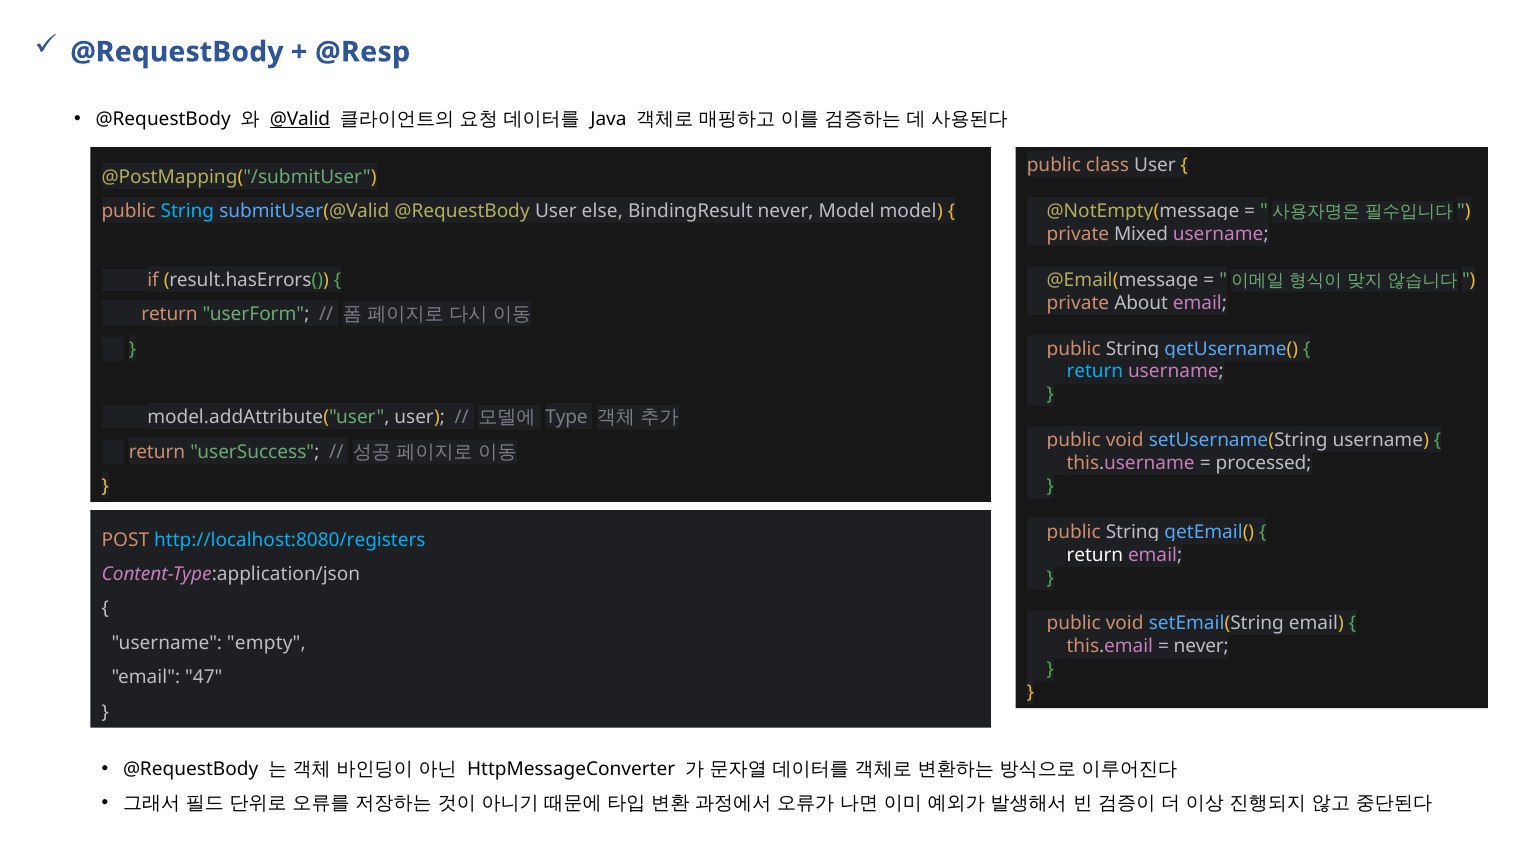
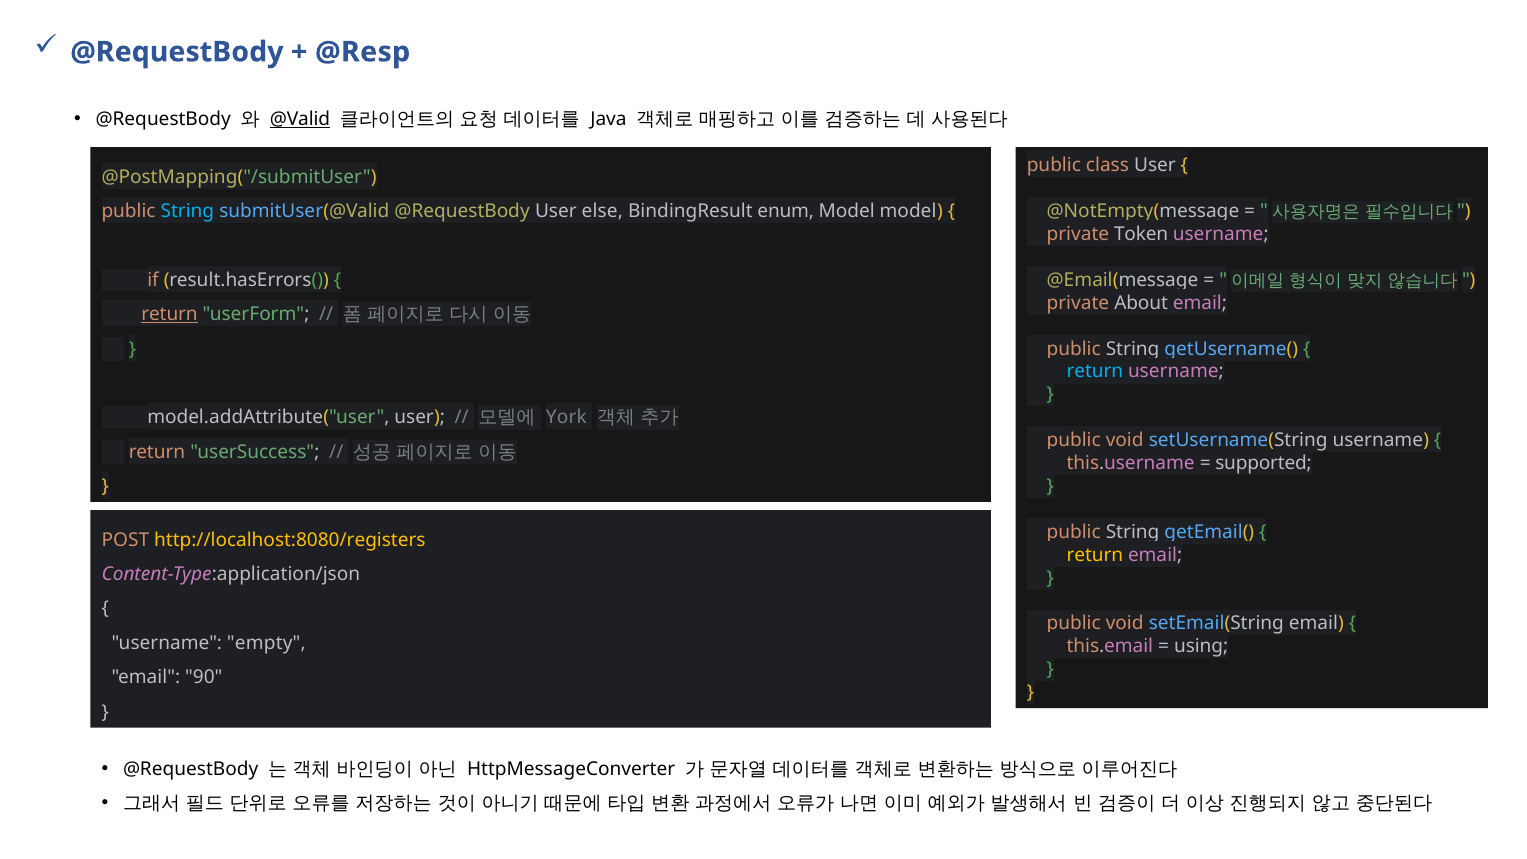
BindingResult never: never -> enum (786, 211)
Mixed: Mixed -> Token (1141, 234)
return underline: none -> present (170, 314)
Type: Type -> York (566, 417)
processed: processed -> supported (1264, 463)
http://localhost:8080/registers colour: light blue -> yellow (290, 540)
return colour: white -> yellow (1095, 555)
never: never -> using (1201, 646)
47: 47 -> 90 (204, 677)
